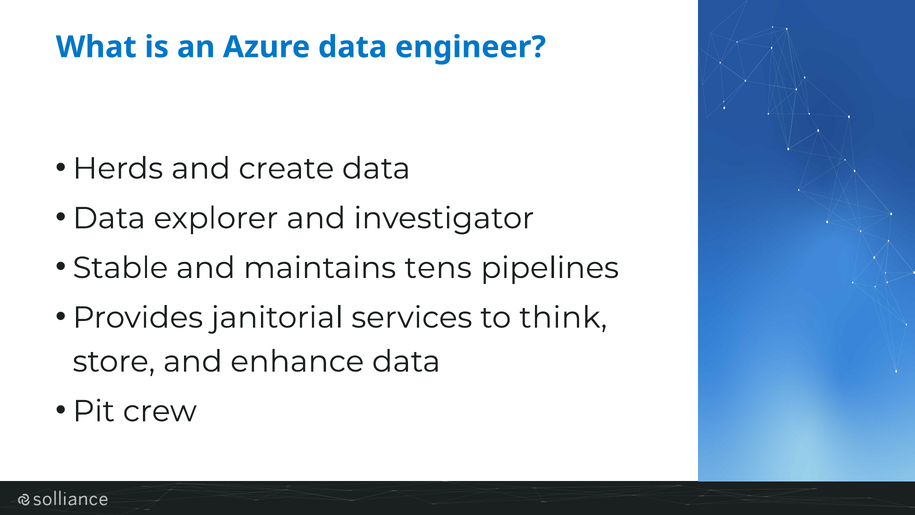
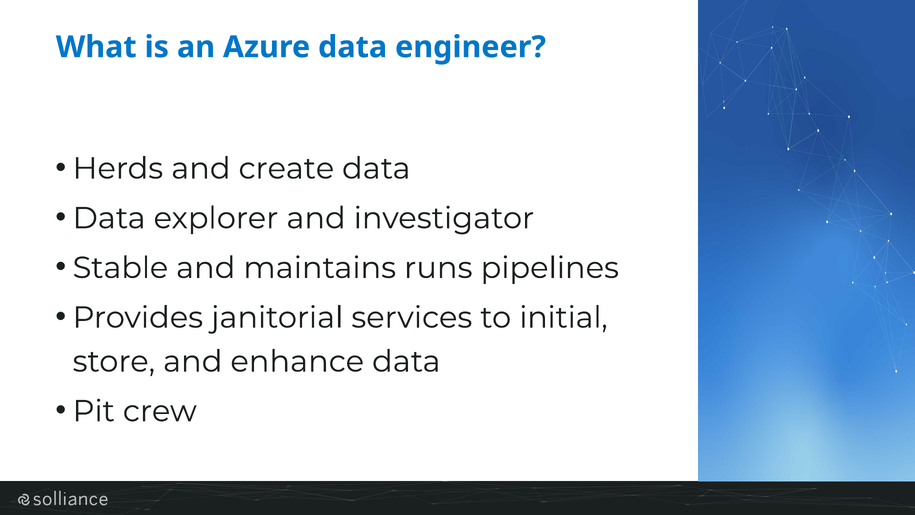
tens: tens -> runs (438, 268)
think: think -> initial (563, 317)
